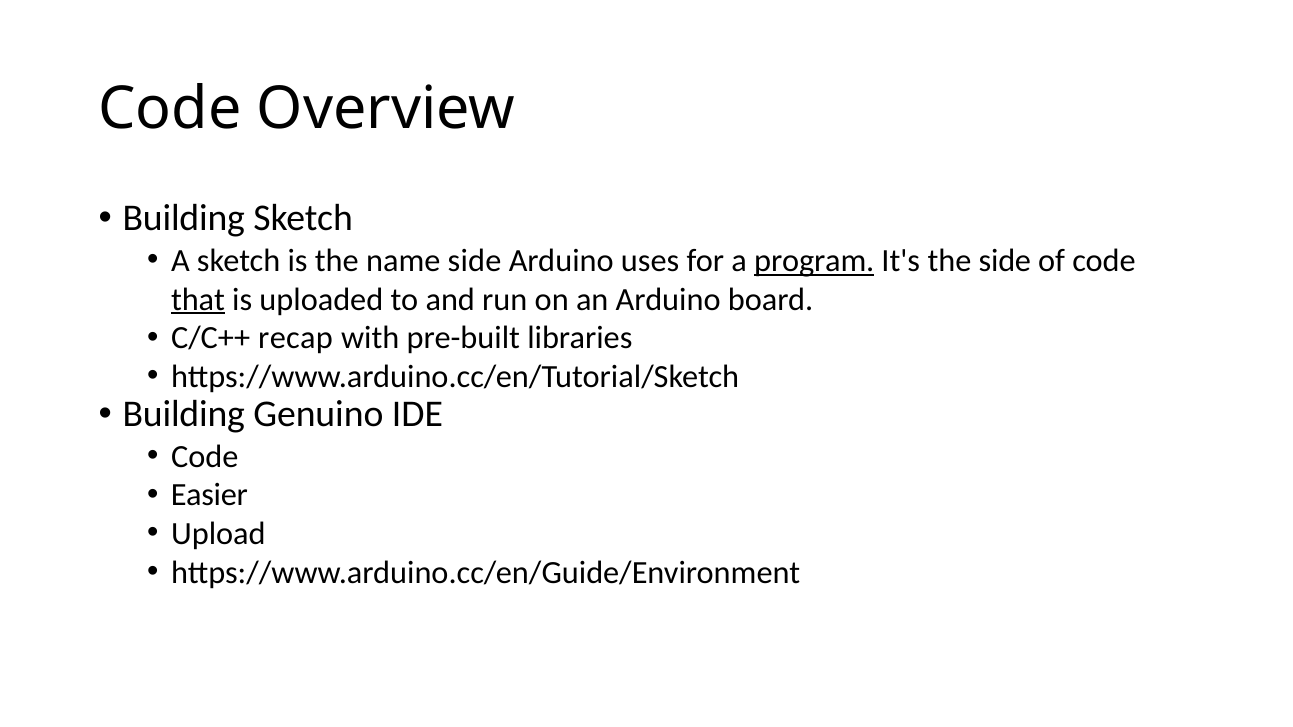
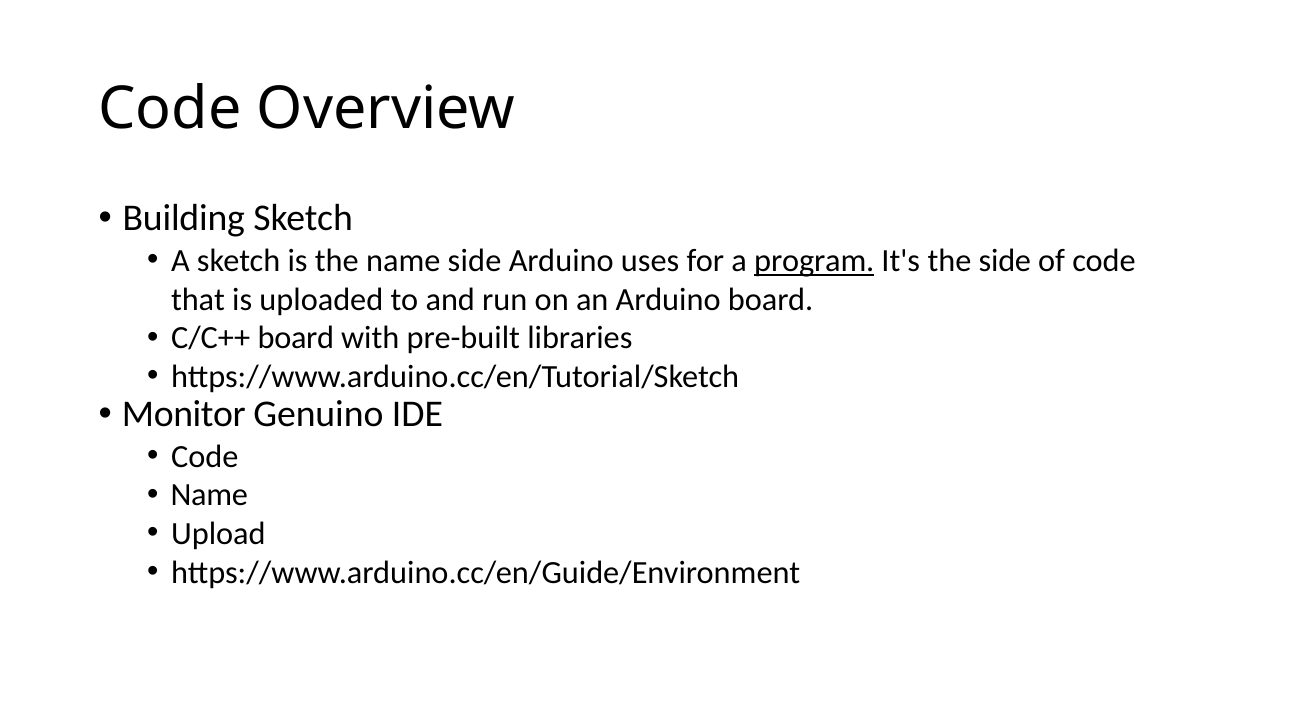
that underline: present -> none (198, 300)
C/C++ recap: recap -> board (296, 338)
Building: Building -> Monitor (184, 414)
Easier: Easier -> Name (209, 495)
